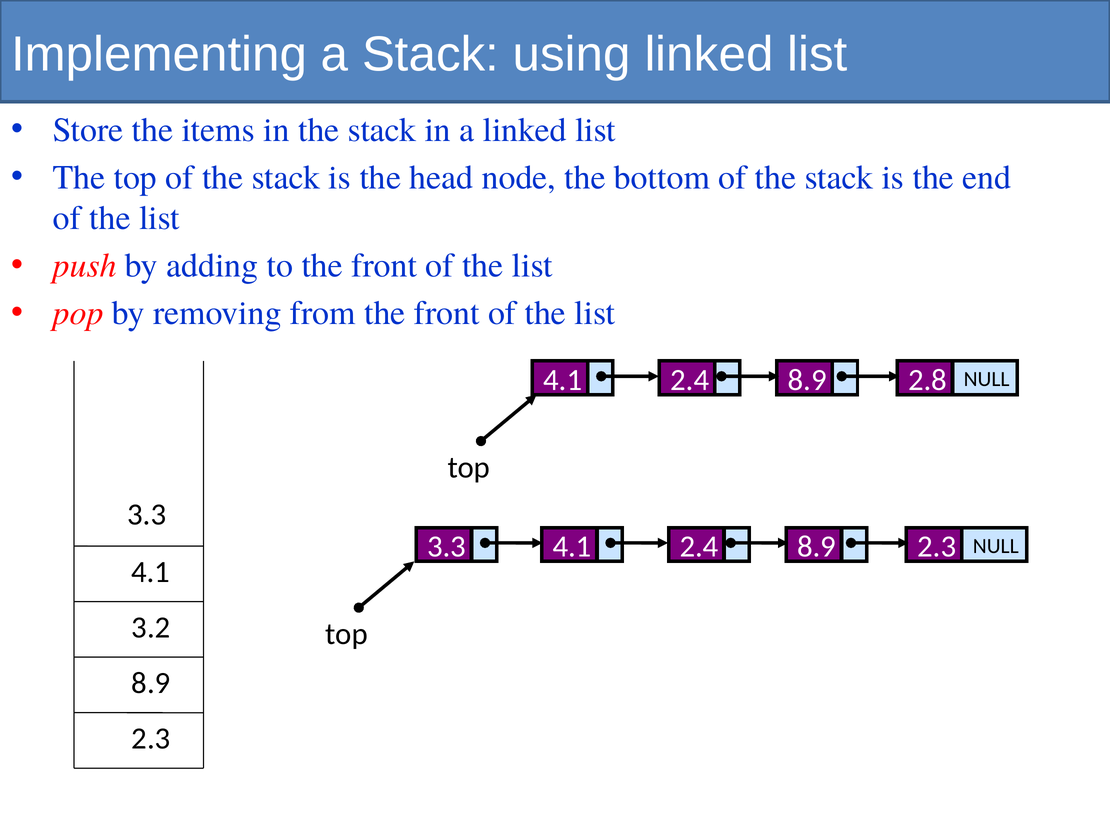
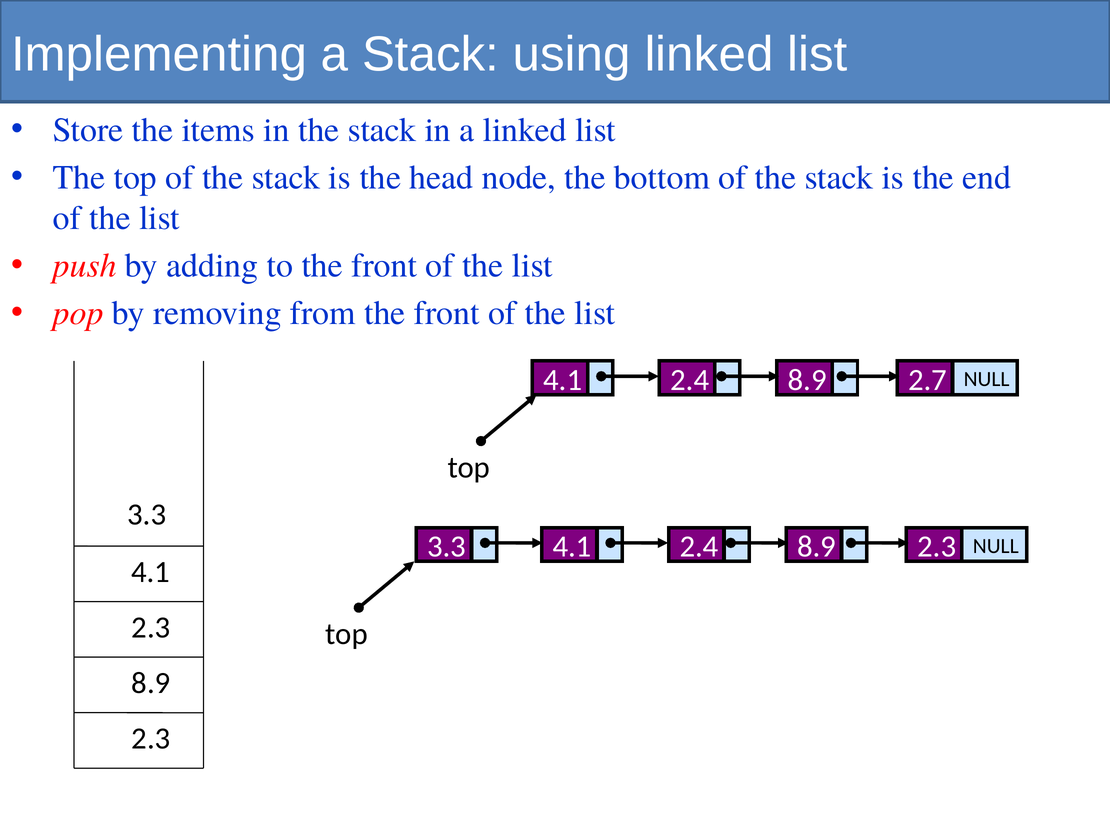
2.8: 2.8 -> 2.7 (928, 380)
3.2: 3.2 -> 2.3 (151, 627)
